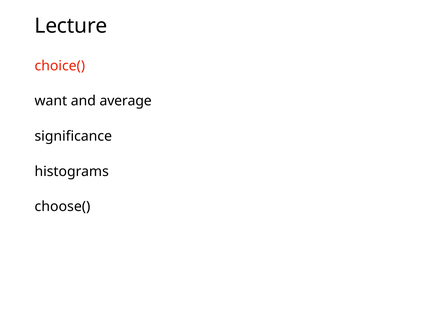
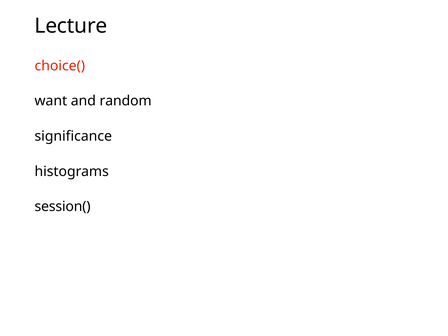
average: average -> random (126, 101)
choose(: choose( -> session( (63, 207)
